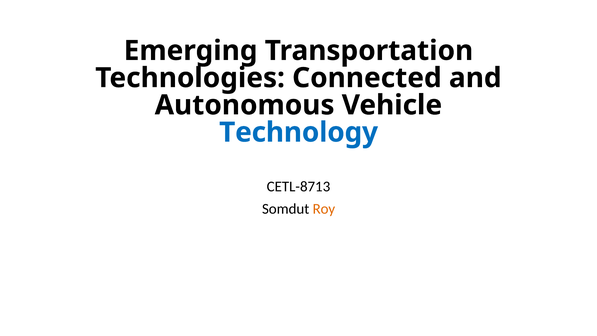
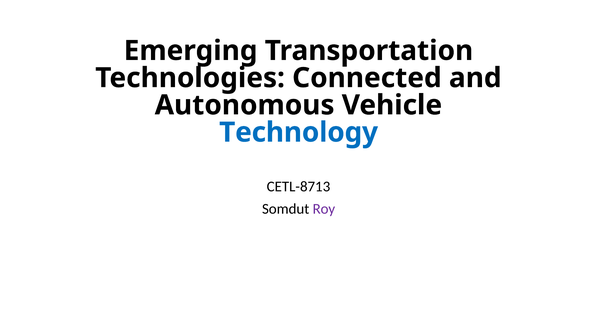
Roy colour: orange -> purple (324, 209)
